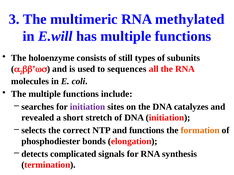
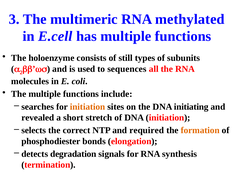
E.will: E.will -> E.cell (55, 36)
initiation colour: purple -> orange (88, 107)
catalyzes: catalyzes -> initiating (191, 107)
and functions: functions -> required (147, 131)
complicated: complicated -> degradation (73, 154)
